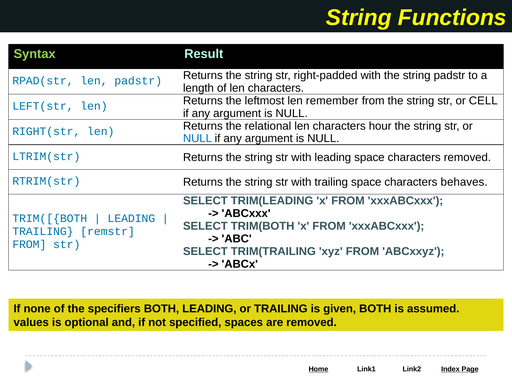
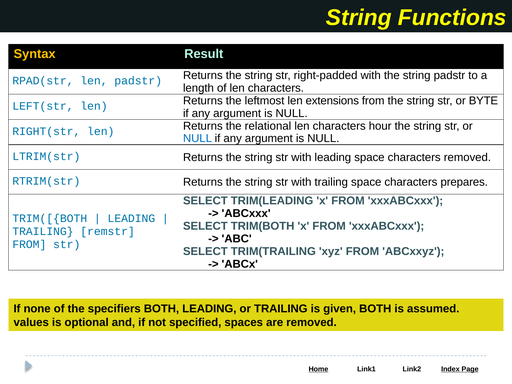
Syntax colour: light green -> yellow (35, 54)
remember: remember -> extensions (332, 101)
CELL: CELL -> BYTE (483, 101)
behaves: behaves -> prepares (464, 182)
